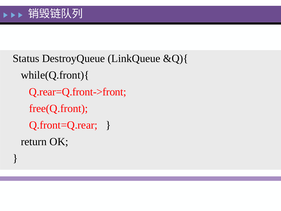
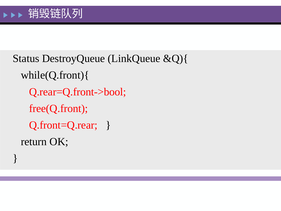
Q.rear=Q.front->front: Q.rear=Q.front->front -> Q.rear=Q.front->bool (78, 92)
